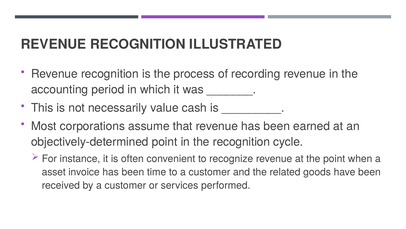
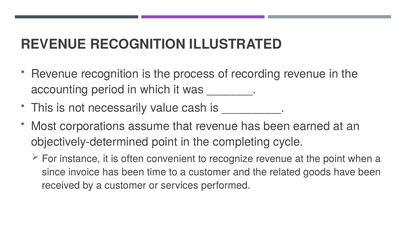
the recognition: recognition -> completing (241, 141)
asset: asset -> since (54, 172)
